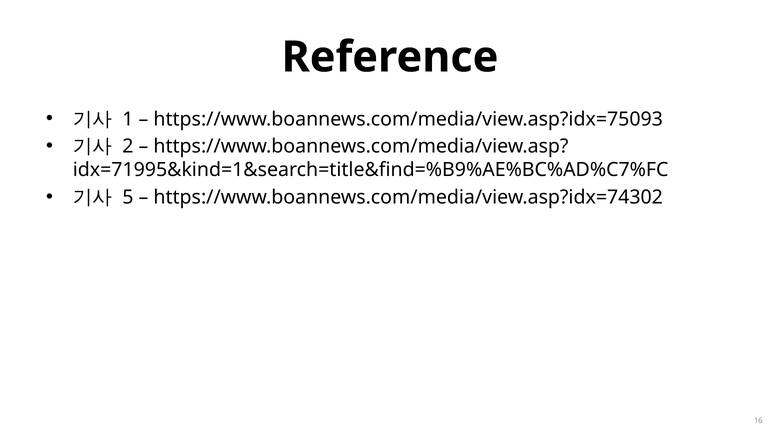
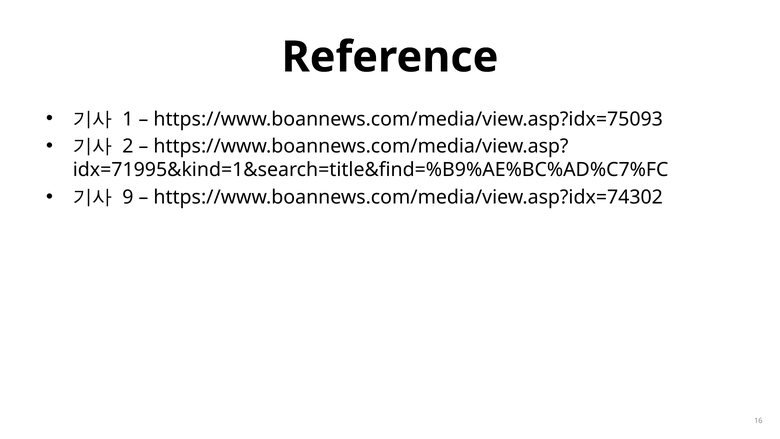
5: 5 -> 9 (128, 197)
